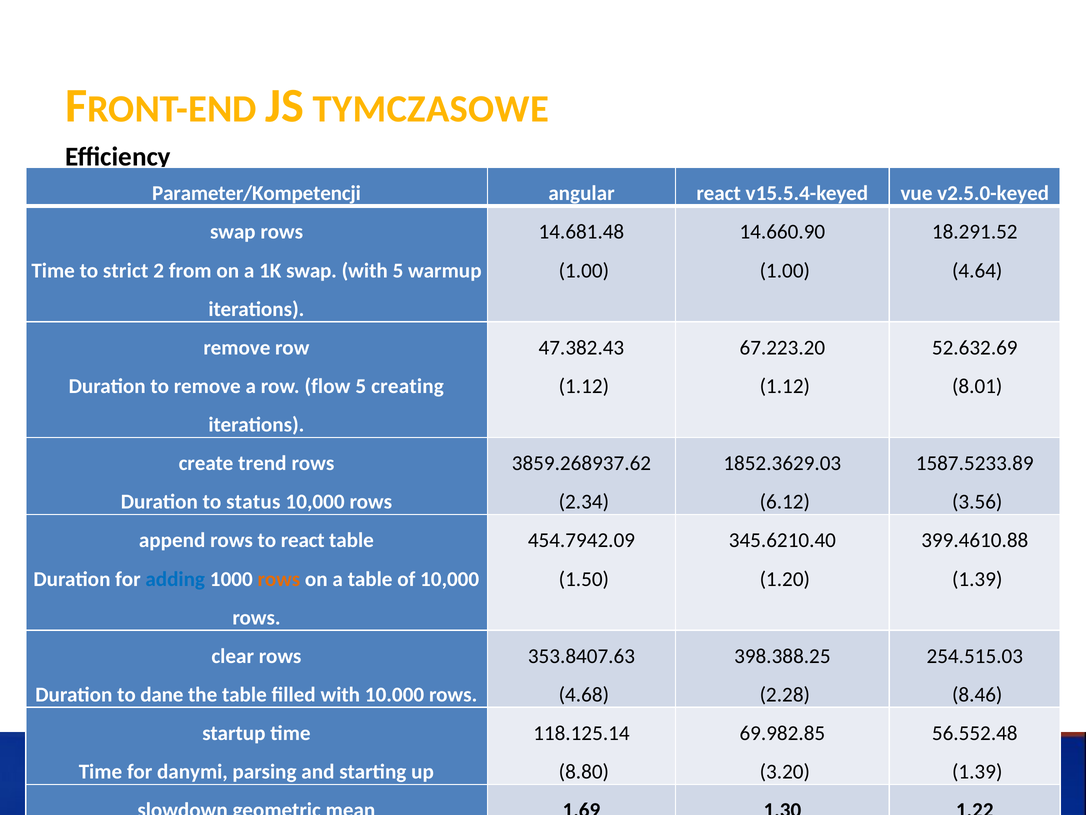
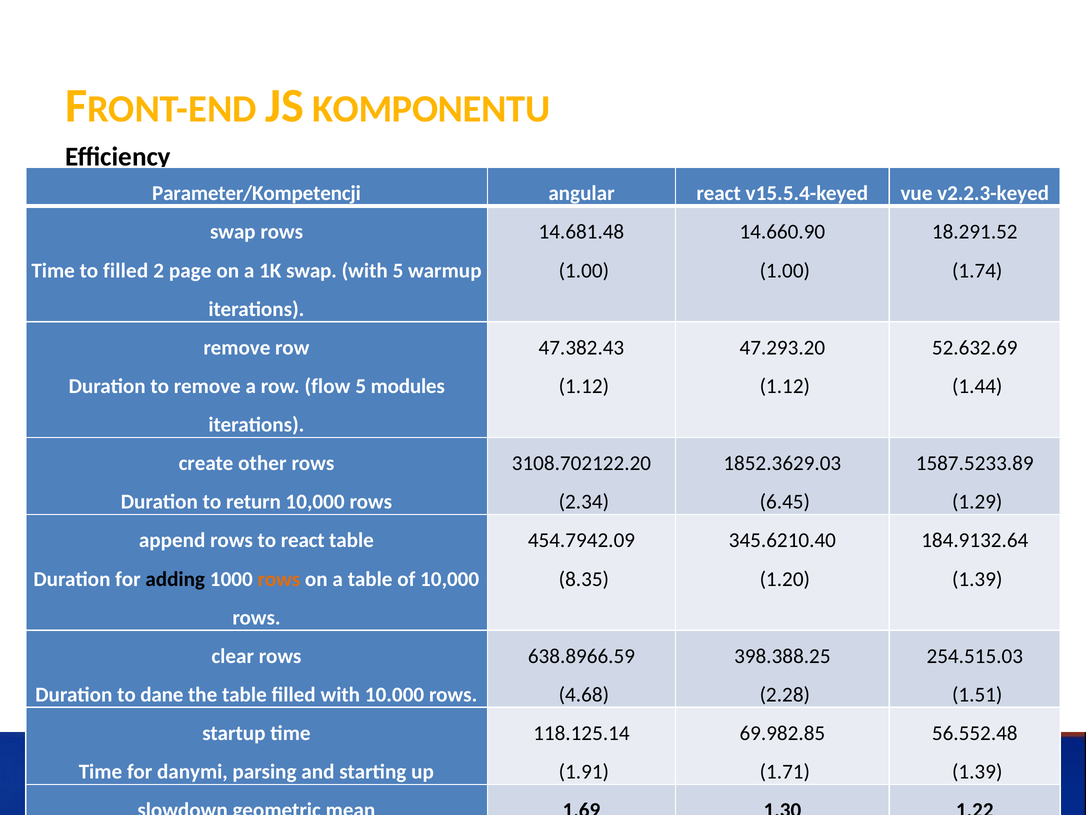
TYMCZASOWE: TYMCZASOWE -> KOMPONENTU (431, 109)
v2.5.0-keyed: v2.5.0-keyed -> v2.2.3-keyed (993, 193)
to strict: strict -> filled (126, 270)
from: from -> page (190, 270)
4.64: 4.64 -> 1.74 (977, 270)
67.223.20: 67.223.20 -> 47.293.20 (782, 347)
creating: creating -> modules (408, 386)
8.01: 8.01 -> 1.44 (977, 386)
trend: trend -> other (262, 463)
3859.268937.62: 3859.268937.62 -> 3108.702122.20 (581, 463)
status: status -> return (253, 502)
6.12: 6.12 -> 6.45 (785, 502)
3.56: 3.56 -> 1.29 (977, 502)
399.4610.88: 399.4610.88 -> 184.9132.64 (975, 540)
adding colour: blue -> black (175, 579)
1.50: 1.50 -> 8.35 (584, 579)
353.8407.63: 353.8407.63 -> 638.8966.59 (581, 656)
8.46: 8.46 -> 1.51 (977, 694)
8.80: 8.80 -> 1.91 (584, 771)
3.20: 3.20 -> 1.71 (785, 771)
